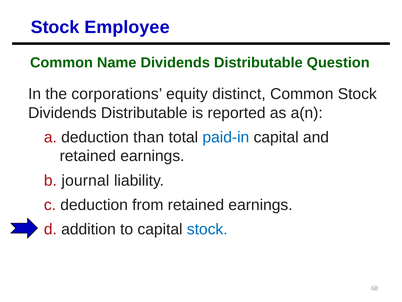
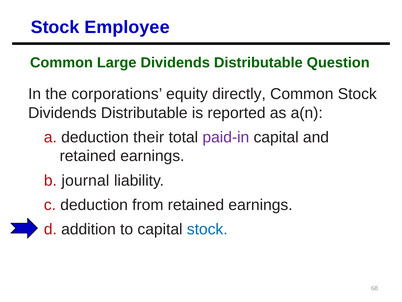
Name: Name -> Large (117, 63)
distinct: distinct -> directly (239, 94)
than: than -> their (149, 137)
paid-in colour: blue -> purple (226, 137)
